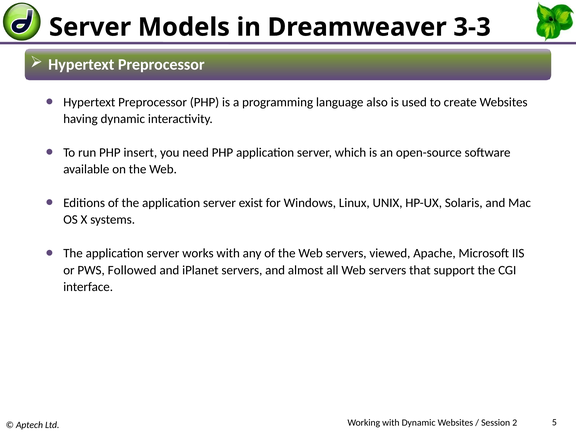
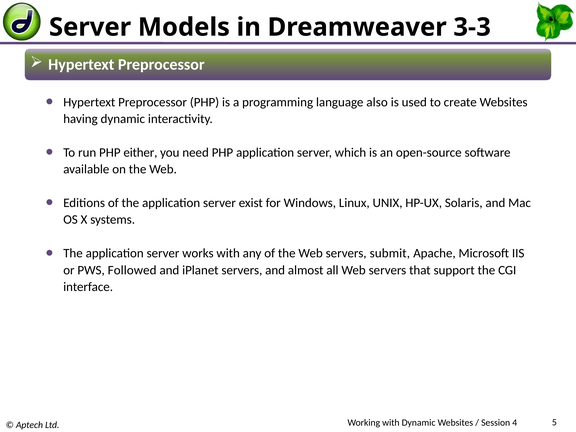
insert: insert -> either (140, 152)
viewed: viewed -> submit (390, 253)
2: 2 -> 4 (515, 423)
